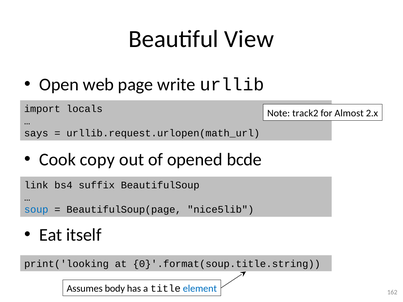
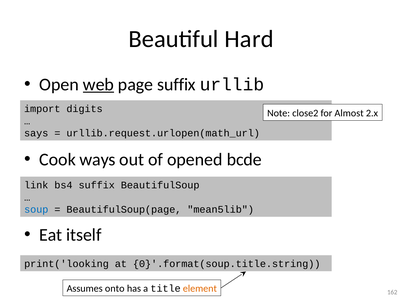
View: View -> Hard (249, 39)
web underline: none -> present (98, 85)
page write: write -> suffix (176, 85)
locals: locals -> digits (85, 109)
track2: track2 -> close2 (305, 113)
copy: copy -> ways (98, 160)
nice5lib: nice5lib -> mean5lib (221, 210)
body: body -> onto (115, 289)
element colour: blue -> orange (200, 289)
